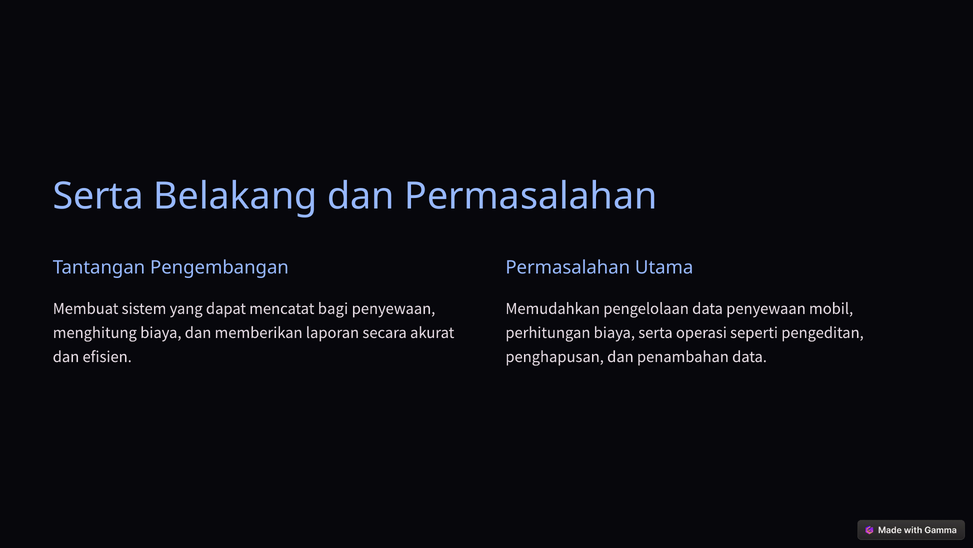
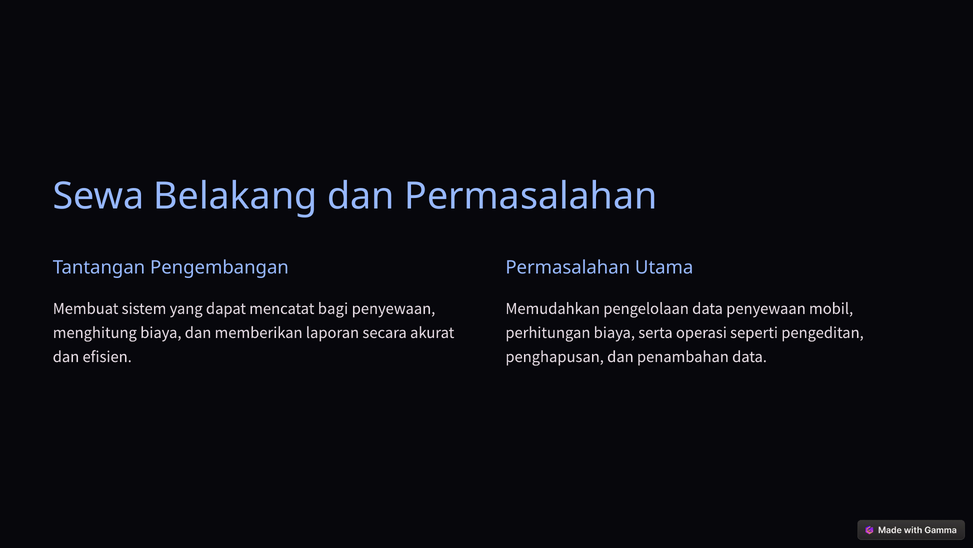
Serta: Serta -> Sewa (98, 196)
